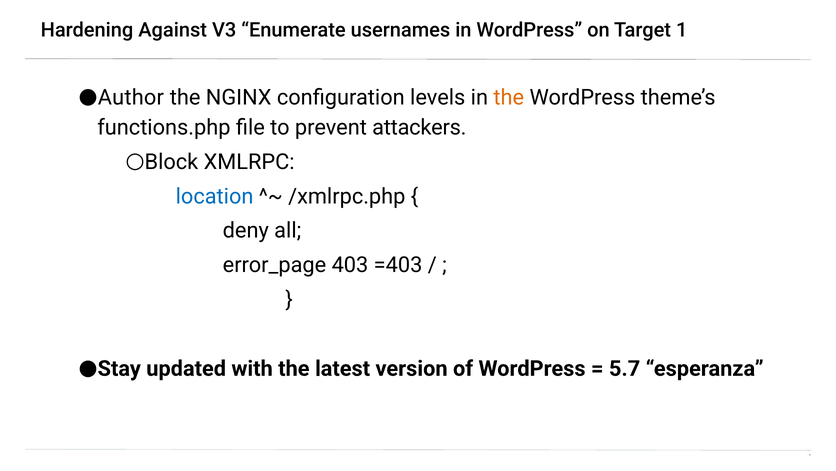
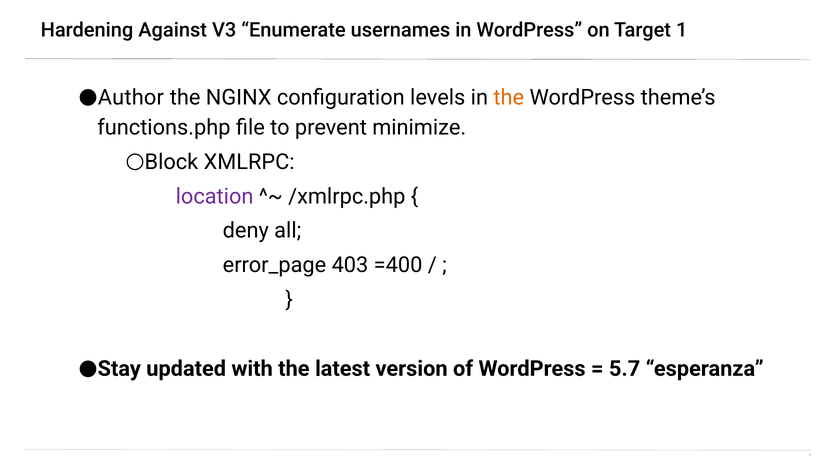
attackers: attackers -> minimize (419, 127)
location colour: blue -> purple (215, 196)
=403: =403 -> =400 (398, 265)
